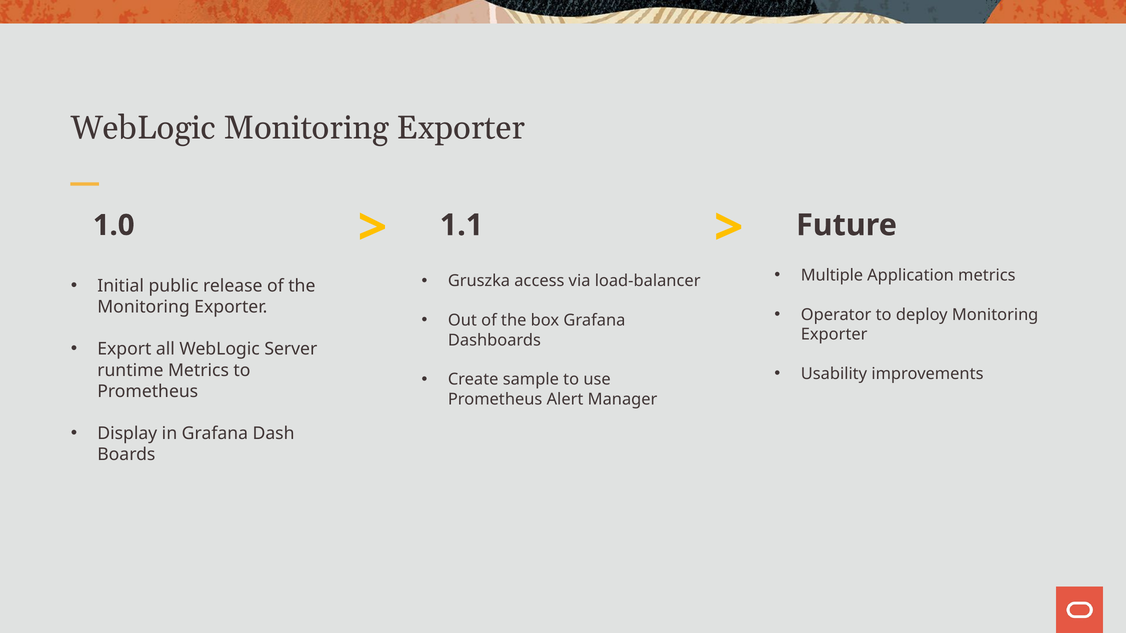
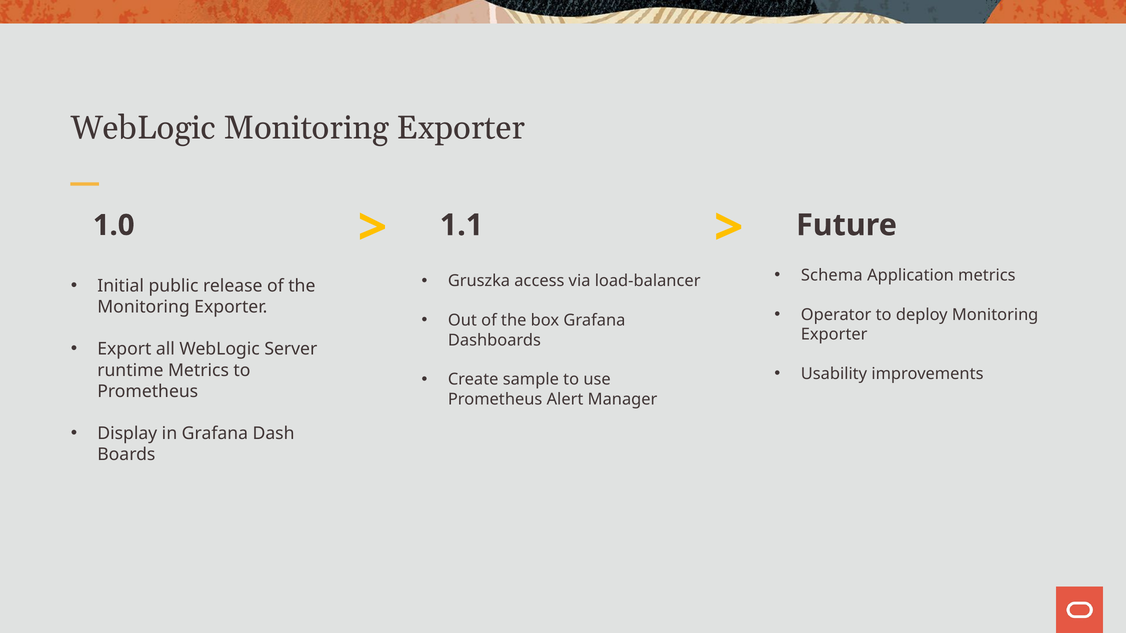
Multiple: Multiple -> Schema (832, 276)
